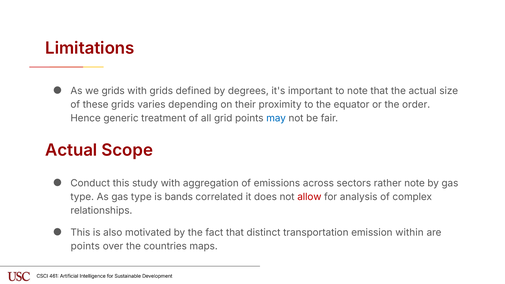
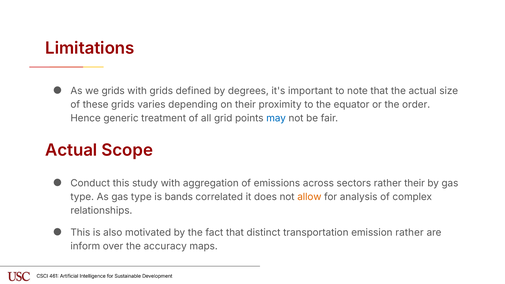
rather note: note -> their (415, 183)
allow colour: red -> orange (309, 197)
emission within: within -> rather (410, 233)
points: points -> inform (85, 246)
countries: countries -> accuracy (165, 246)
